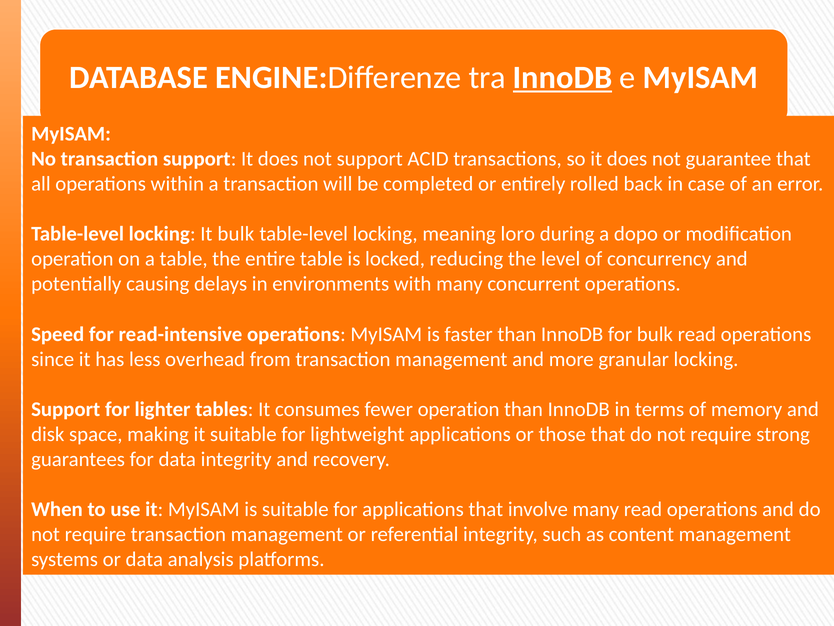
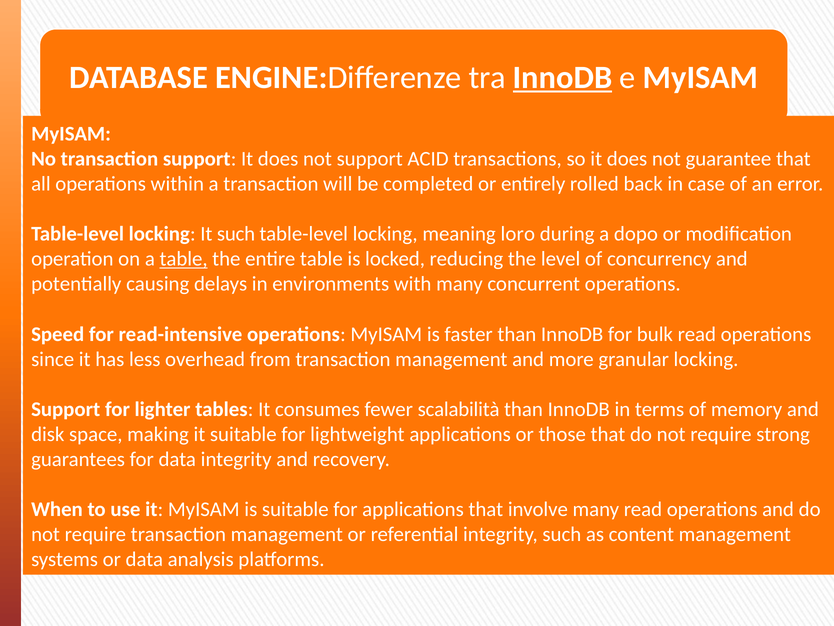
It bulk: bulk -> such (236, 234)
table underline: none -> present (184, 259)
fewer operation: operation -> scalabilità (459, 409)
